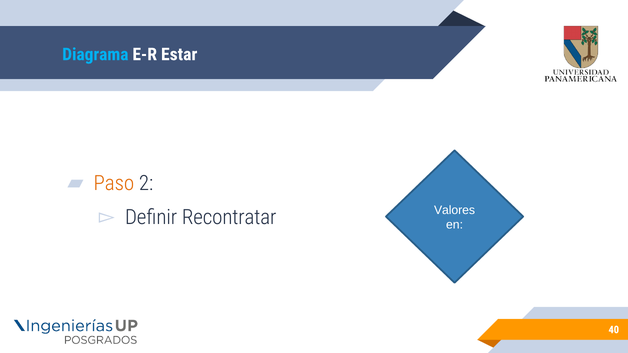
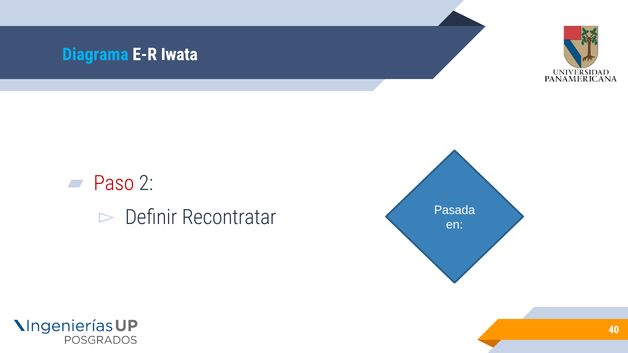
Estar: Estar -> Iwata (179, 54)
Paso colour: orange -> red (114, 184)
Valores: Valores -> Pasada (455, 210)
